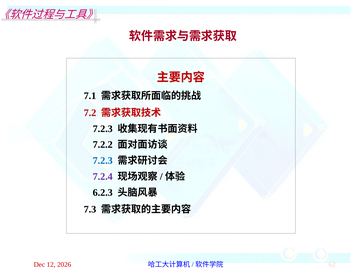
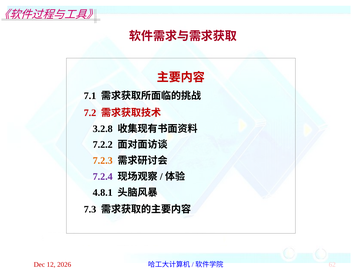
7.2.3: 7.2.3 -> 3.2.8 (103, 129)
7.2.3 colour: blue -> orange (103, 161)
6.2.3: 6.2.3 -> 4.8.1 (103, 193)
